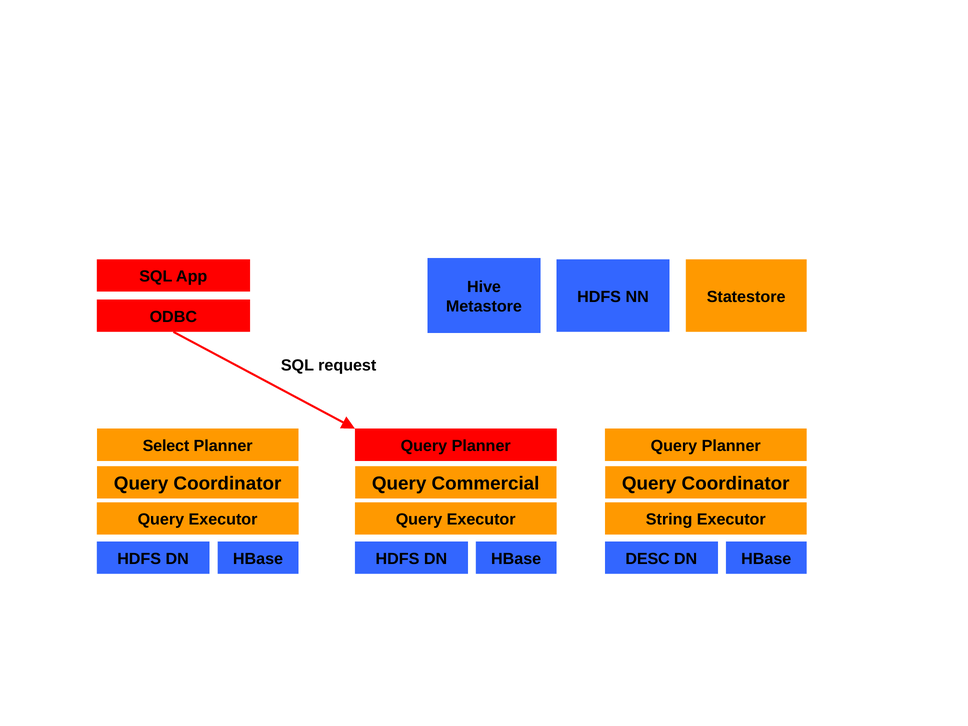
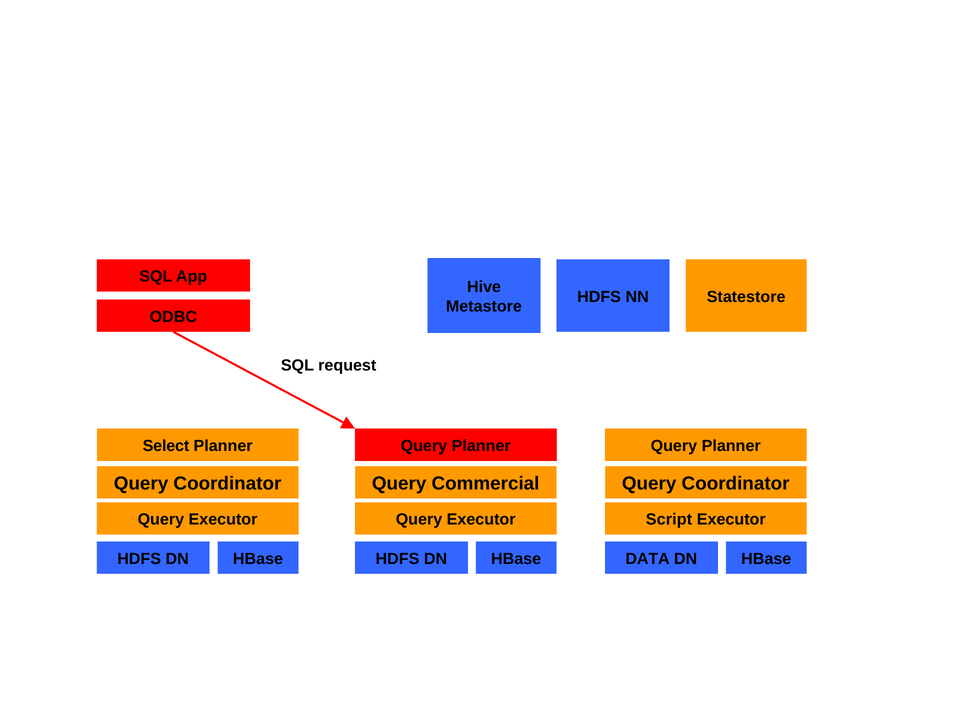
String: String -> Script (669, 520)
DESC: DESC -> DATA (648, 559)
